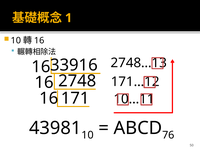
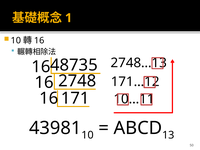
33916: 33916 -> 48735 (74, 65)
76: 76 -> 13 (168, 135)
